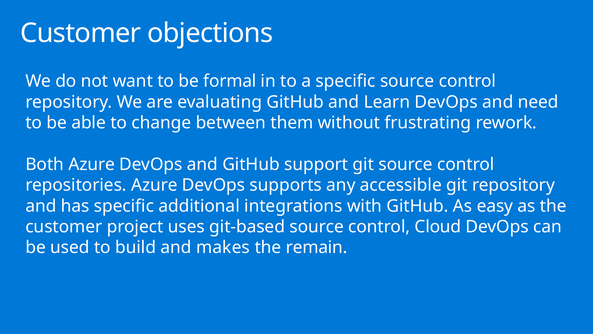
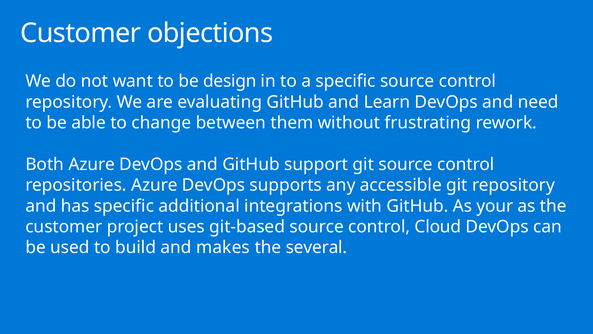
formal: formal -> design (230, 81)
easy: easy -> your (495, 206)
remain: remain -> several (317, 247)
